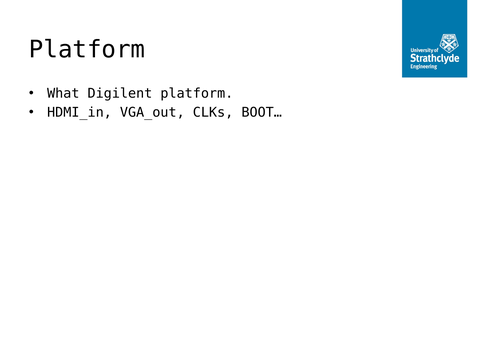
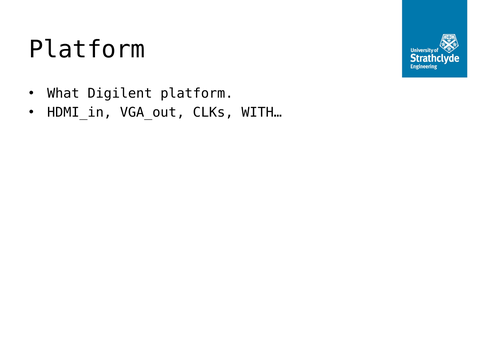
BOOT…: BOOT… -> WITH… (262, 112)
